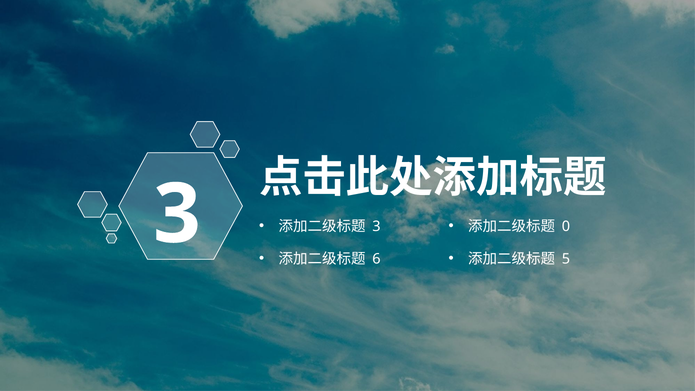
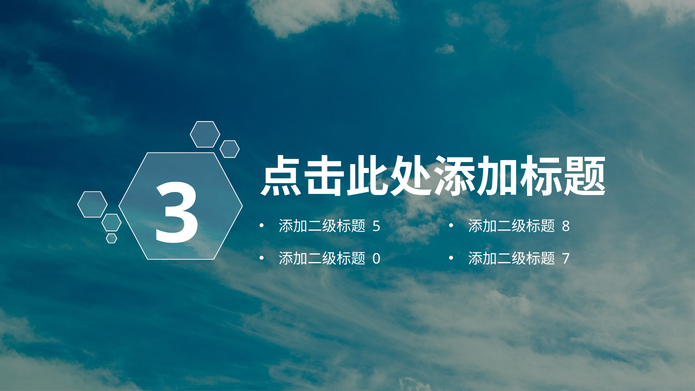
3: 3 -> 5 (376, 226)
0: 0 -> 8 (566, 226)
6: 6 -> 0 (376, 259)
5: 5 -> 7 (566, 259)
